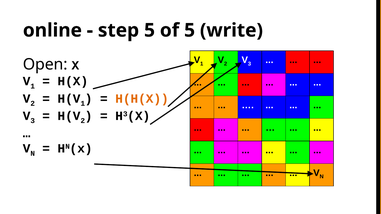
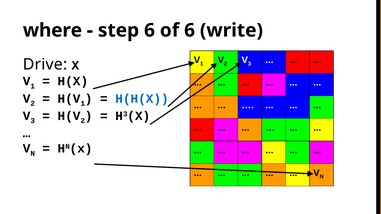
online: online -> where (52, 30)
step 5: 5 -> 6 (150, 30)
of 5: 5 -> 6 (190, 30)
Open: Open -> Drive (45, 64)
H(H(X colour: orange -> blue (142, 99)
